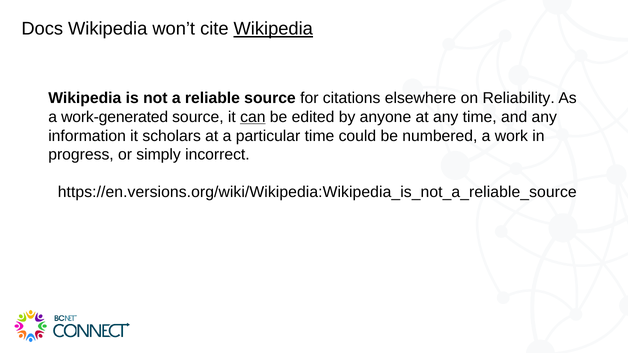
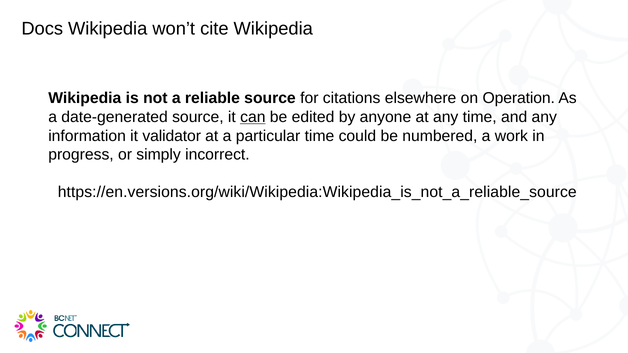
Wikipedia underline: present -> none (273, 29)
Reliability: Reliability -> Operation (519, 98)
work-generated: work-generated -> date-generated (115, 117)
scholars: scholars -> validator (172, 136)
